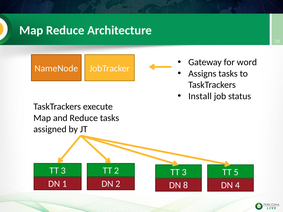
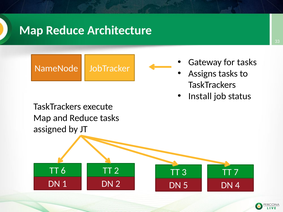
for word: word -> tasks (247, 62)
3: 3 -> 6 (63, 171)
5: 5 -> 7 (236, 172)
8: 8 -> 5 (185, 185)
